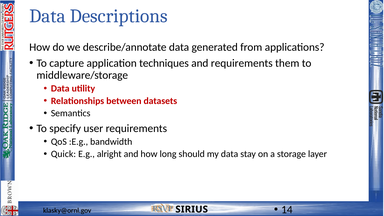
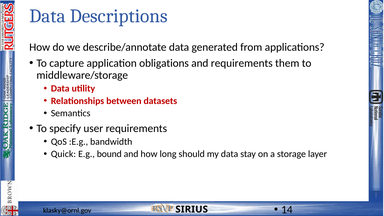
techniques: techniques -> obligations (164, 63)
alright: alright -> bound (109, 154)
